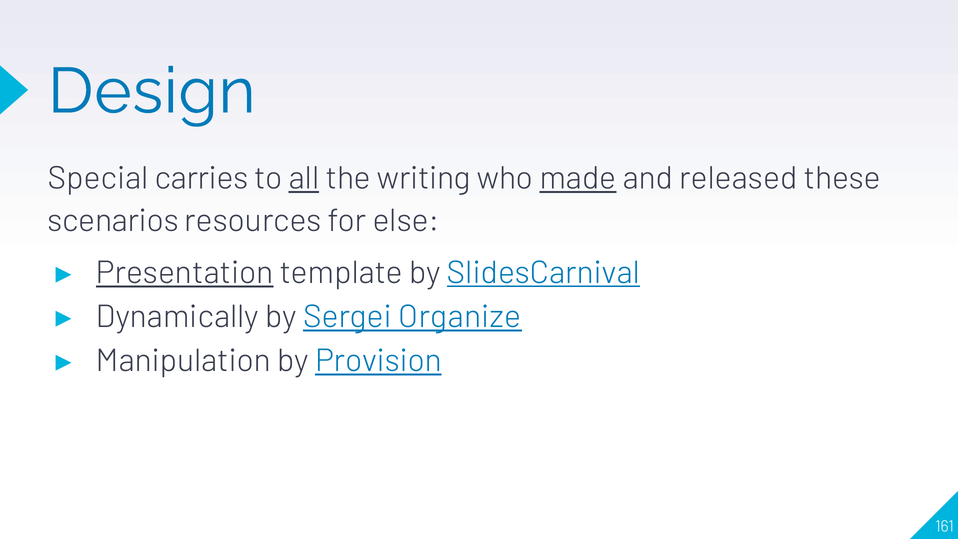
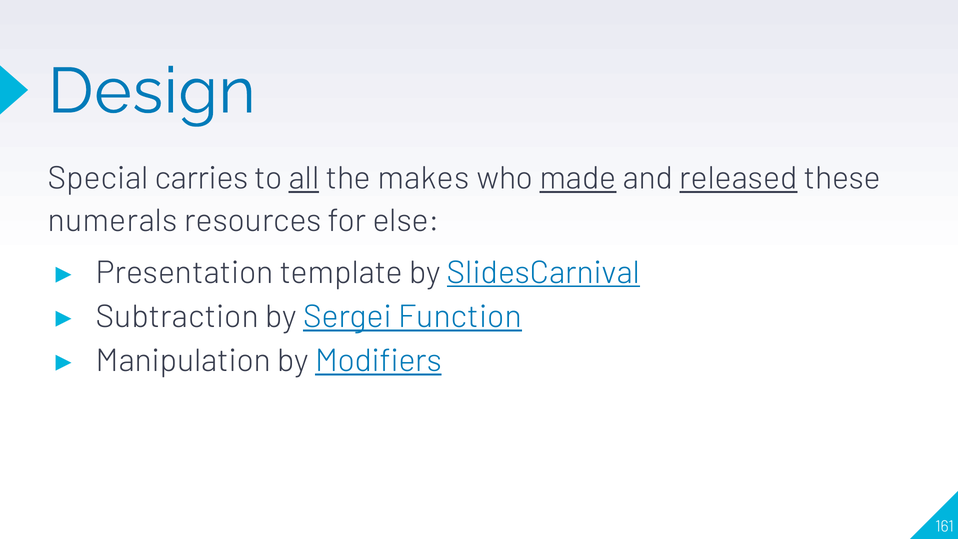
writing: writing -> makes (424, 178)
released underline: none -> present (738, 178)
scenarios: scenarios -> numerals (113, 221)
Presentation underline: present -> none (185, 273)
Dynamically: Dynamically -> Subtraction (177, 317)
Organize: Organize -> Function (460, 317)
Provision: Provision -> Modifiers (379, 361)
